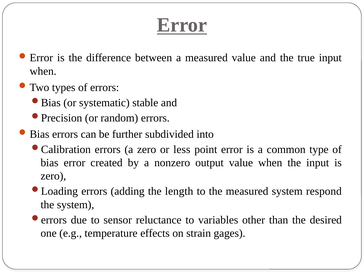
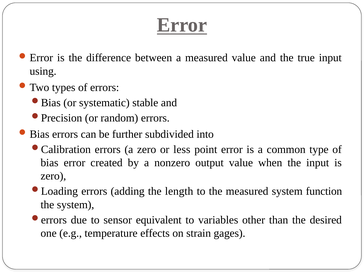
when: when -> using (43, 71)
respond: respond -> function (324, 191)
reluctance: reluctance -> equivalent (159, 220)
